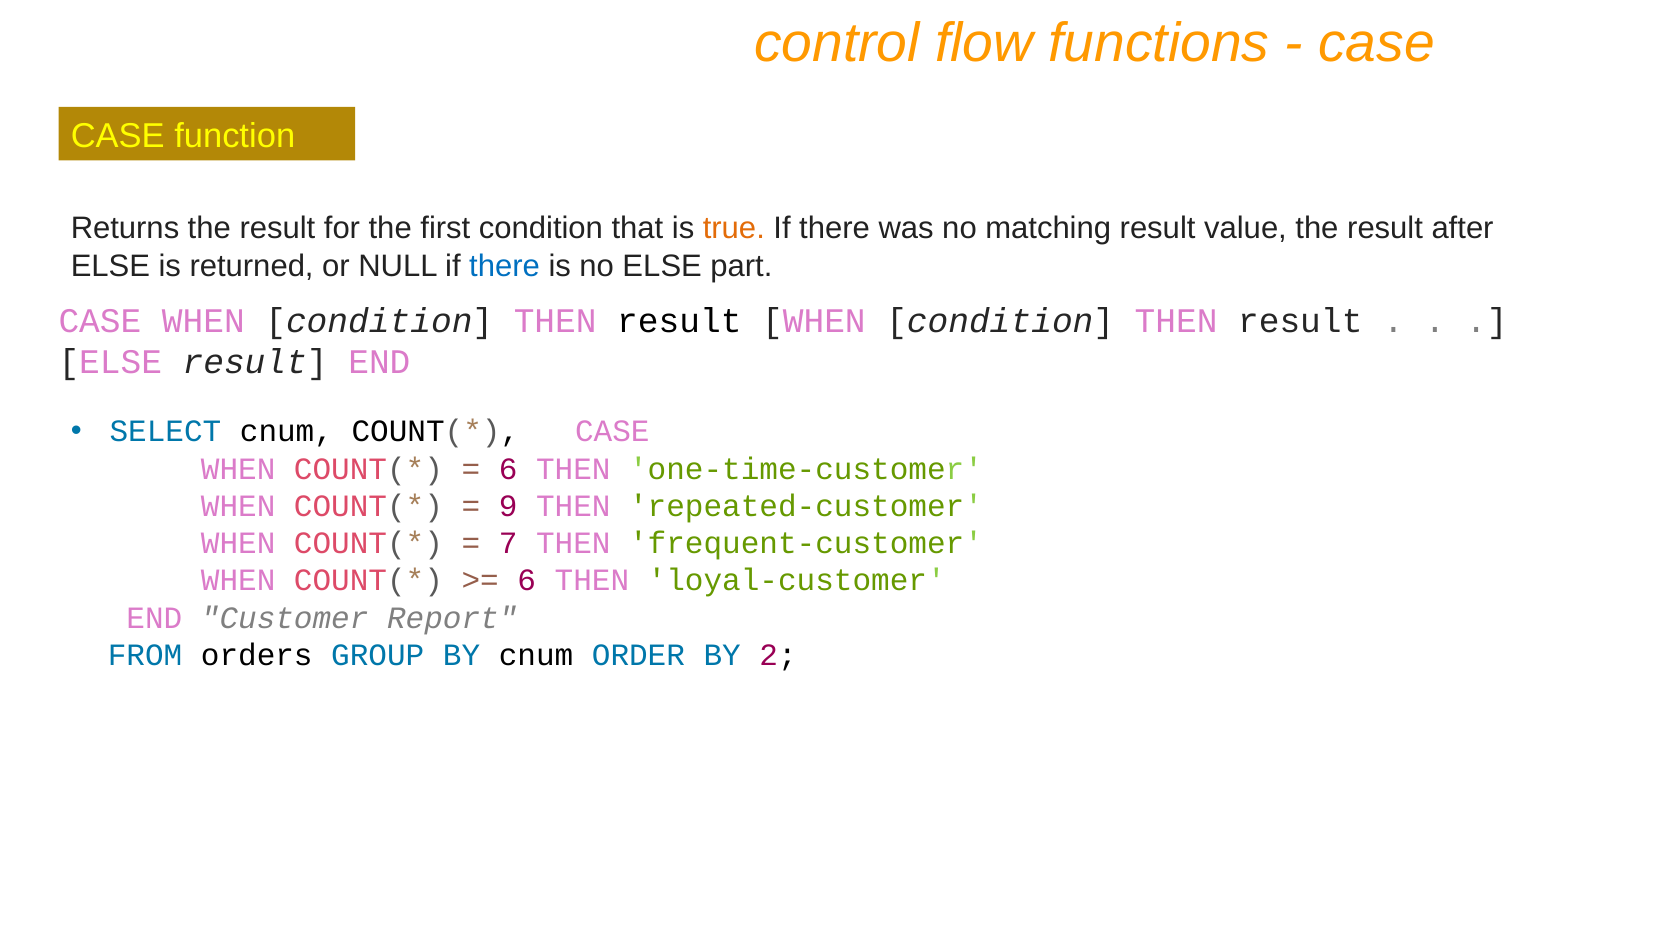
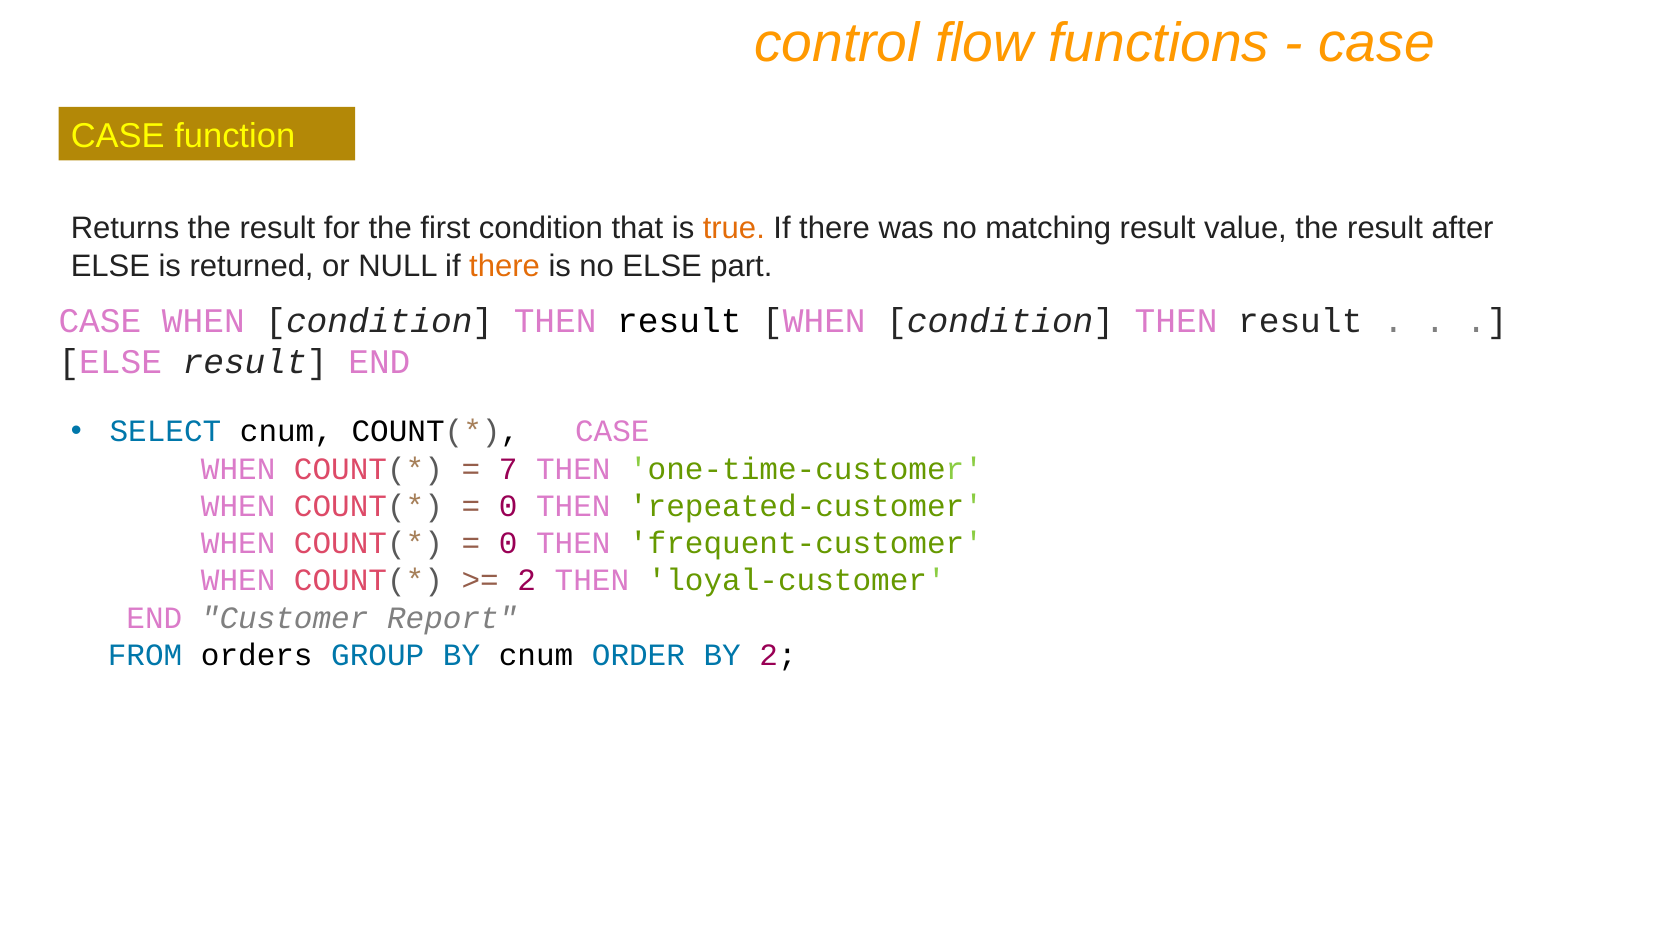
there colour: blue -> orange (505, 266)
6: 6 -> 7 (508, 469)
9: 9 -> 0 (508, 506)
7: 7 -> 0 (508, 543)
6: 6 -> 2 (527, 581)
